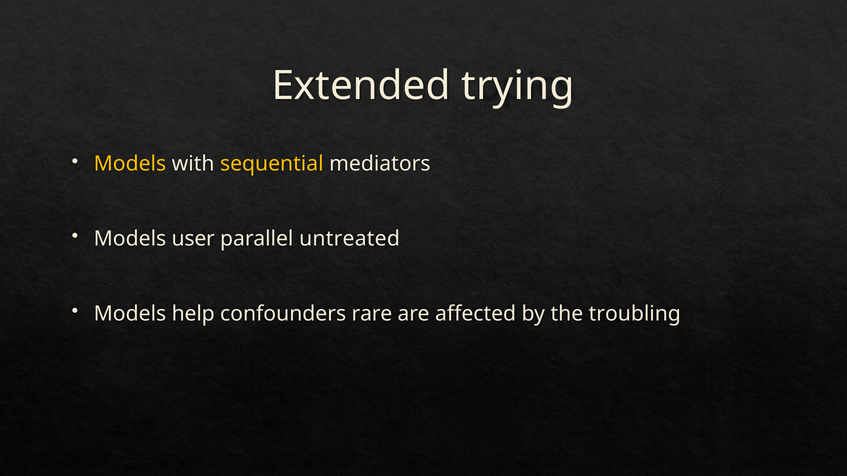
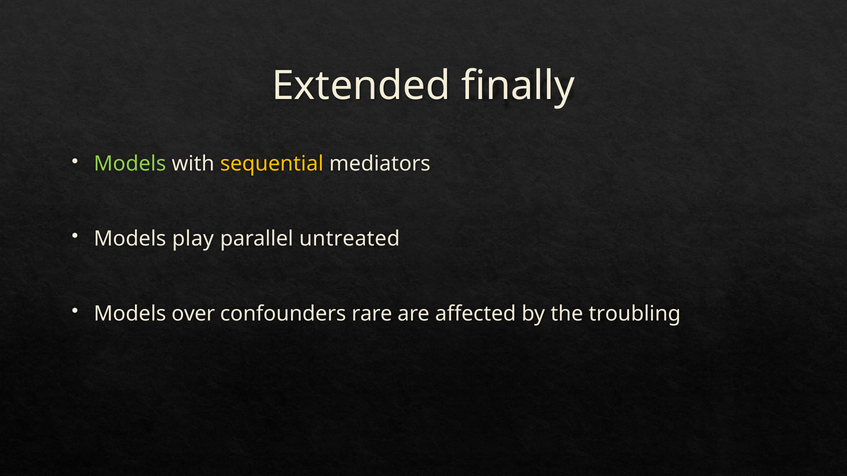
trying: trying -> finally (518, 86)
Models colour: yellow -> light green (130, 164)
user: user -> play (193, 239)
help: help -> over (193, 314)
